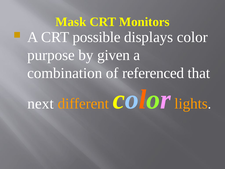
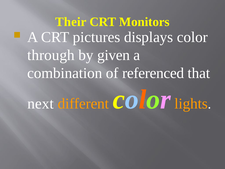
Mask: Mask -> Their (71, 22)
possible: possible -> pictures (97, 37)
purpose: purpose -> through (51, 55)
